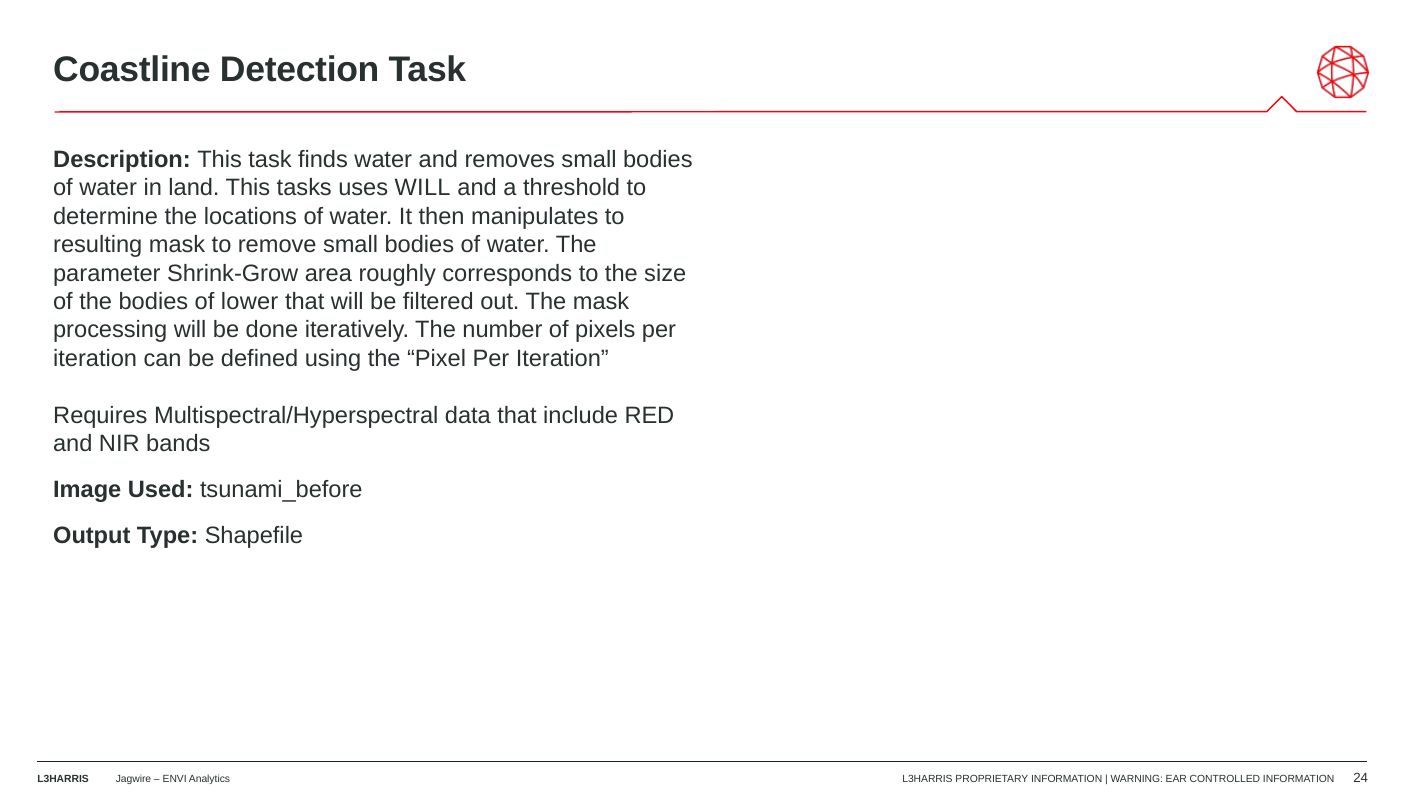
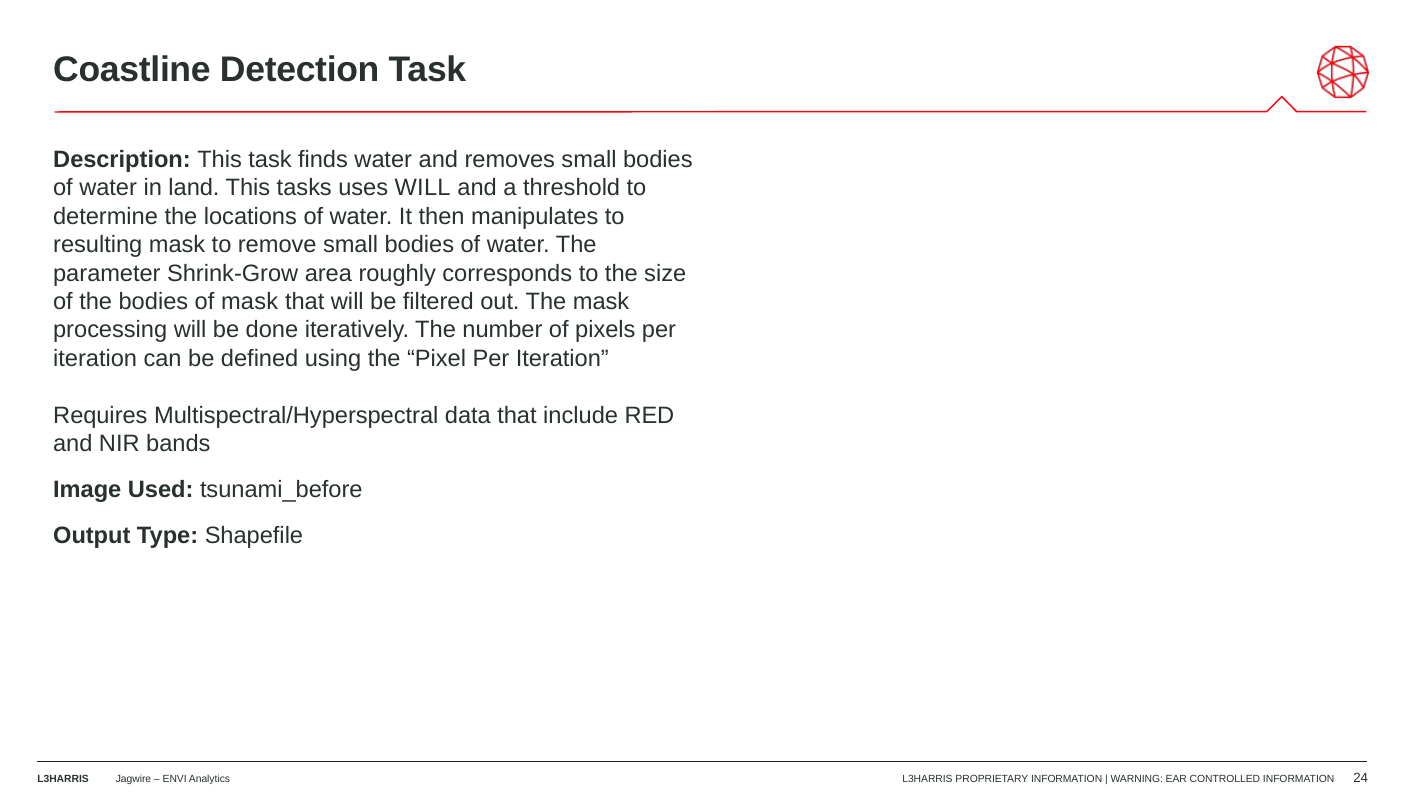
of lower: lower -> mask (250, 302)
